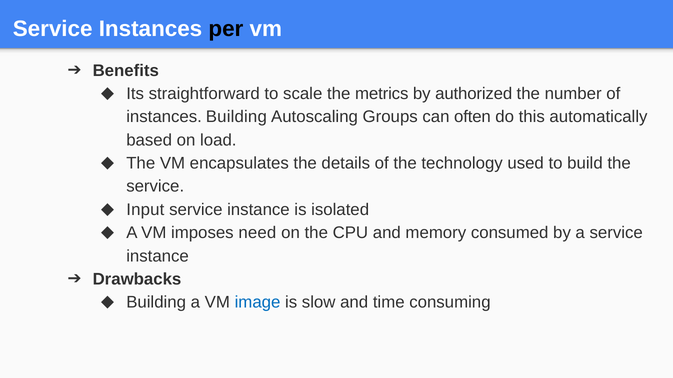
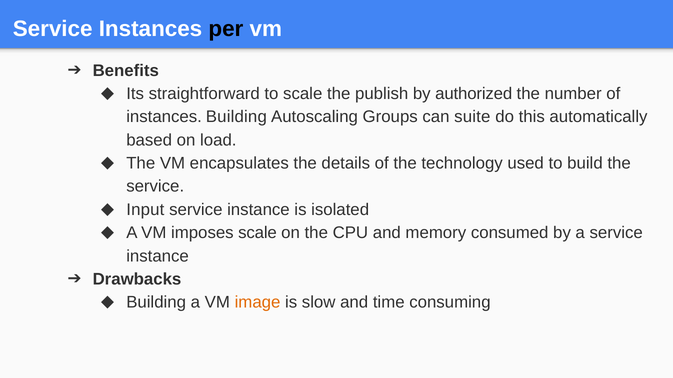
metrics: metrics -> publish (382, 94)
often: often -> suite (472, 117)
imposes need: need -> scale (258, 233)
image colour: blue -> orange (258, 303)
